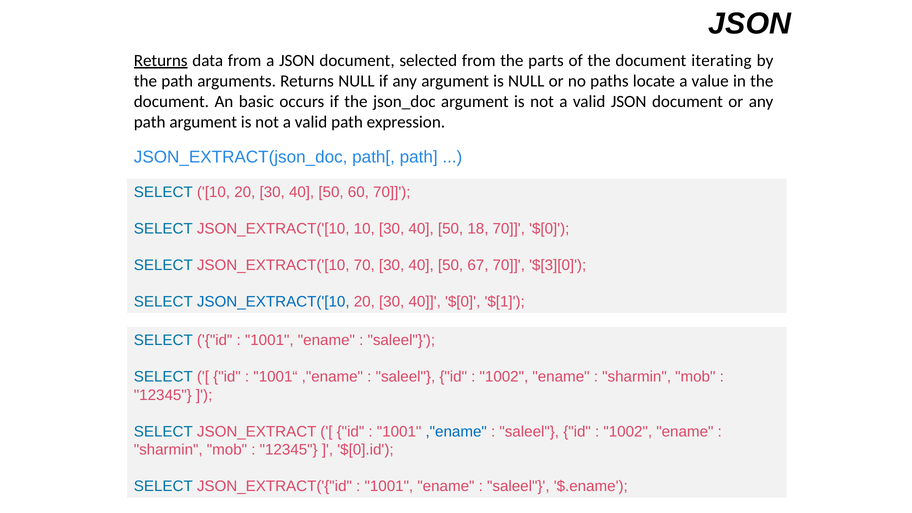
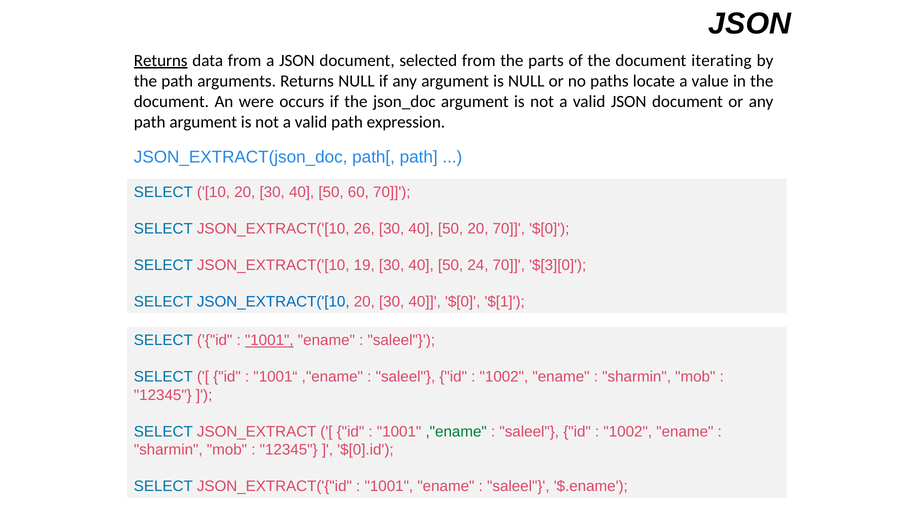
basic: basic -> were (256, 101)
JSON_EXTRACT('[10 10: 10 -> 26 (364, 229)
50 18: 18 -> 20 (478, 229)
JSON_EXTRACT('[10 70: 70 -> 19 (364, 265)
67: 67 -> 24 (478, 265)
1001 underline: none -> present (269, 340)
,"ename colour: blue -> green (456, 432)
